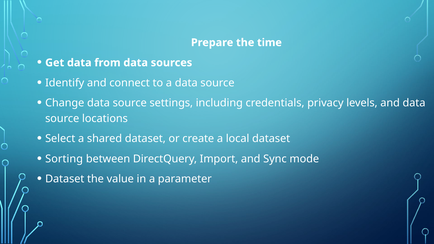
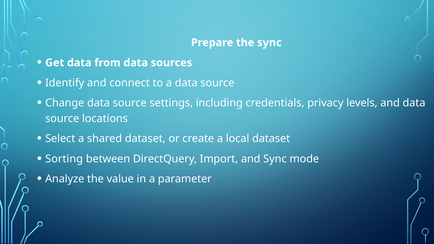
the time: time -> sync (269, 43)
Dataset: Dataset -> Analyze (65, 179)
